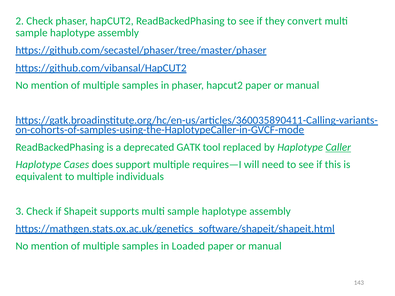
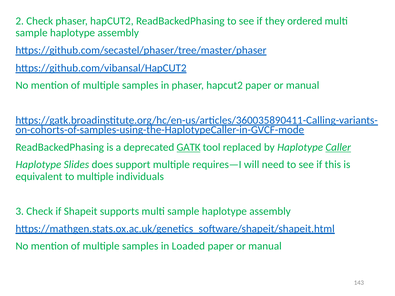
convert: convert -> ordered (305, 21)
GATK underline: none -> present (189, 147)
Cases: Cases -> Slides (76, 165)
